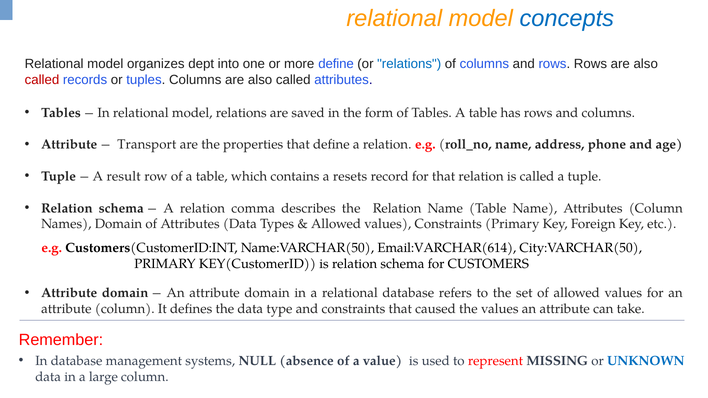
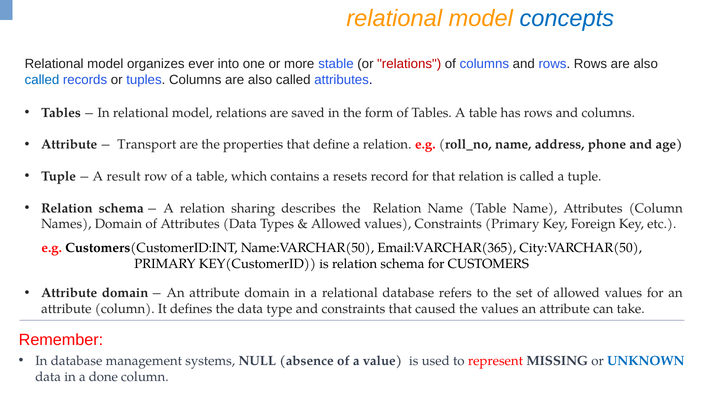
dept: dept -> ever (201, 64)
more define: define -> stable (336, 64)
relations colour: blue -> red (409, 64)
called colour: red -> blue (42, 80)
comma: comma -> sharing (253, 208)
Email:VARCHAR(614: Email:VARCHAR(614 -> Email:VARCHAR(365 (447, 248)
large: large -> done (103, 377)
